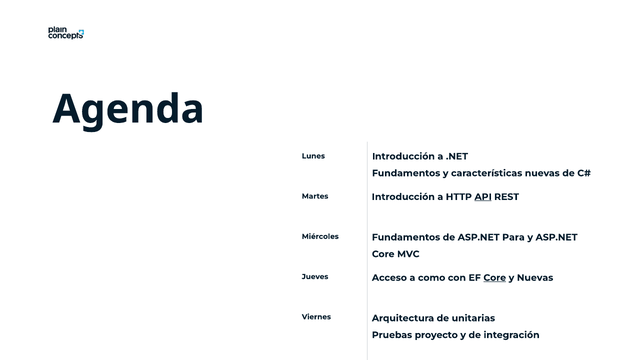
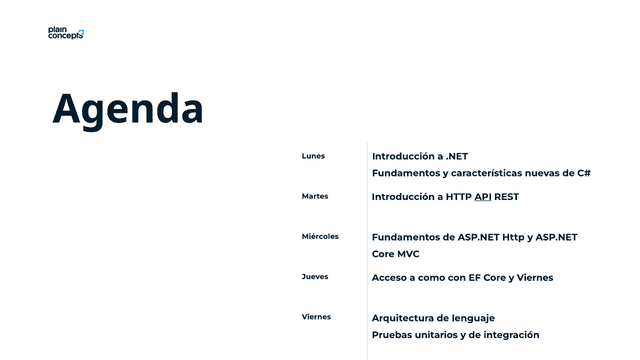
ASP.NET Para: Para -> Http (513, 237)
Core underline: present -> none (495, 278)
y Nuevas: Nuevas -> Viernes (535, 278)
unitarias: unitarias -> lenguaje (473, 318)
proyecto: proyecto -> unitarios (436, 335)
